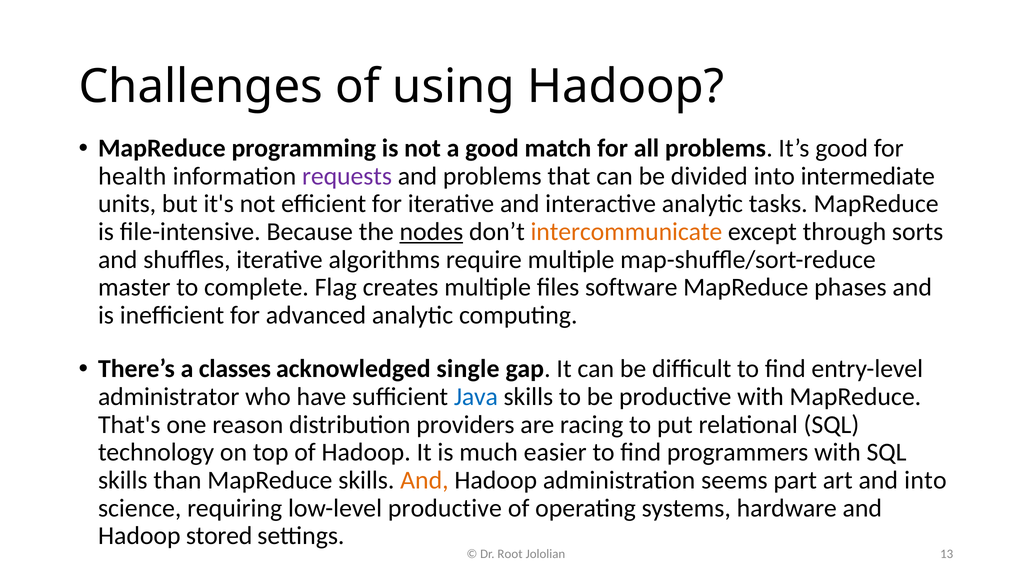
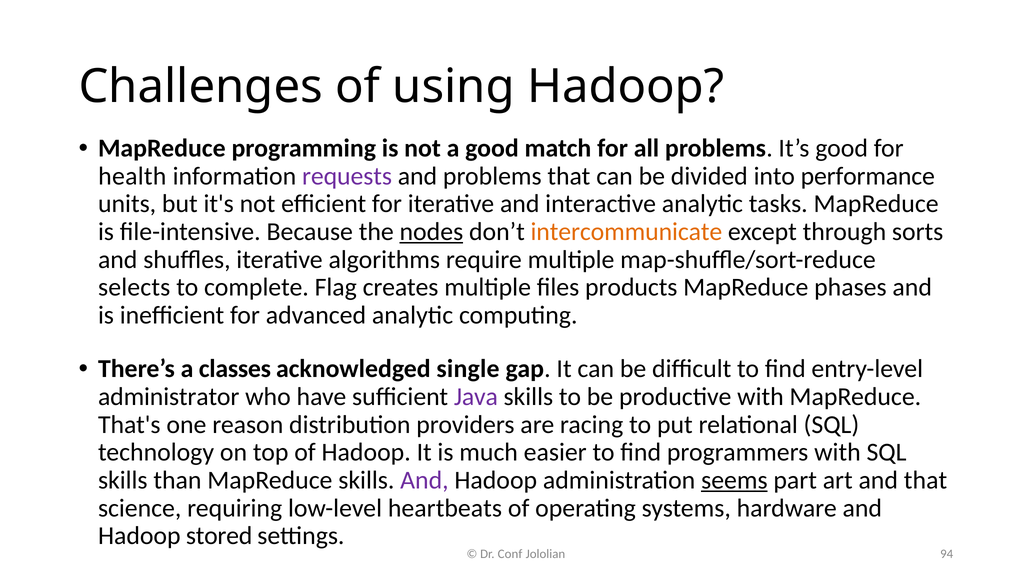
intermediate: intermediate -> performance (868, 176)
master: master -> selects (134, 288)
software: software -> products (631, 288)
Java colour: blue -> purple (476, 397)
And colour: orange -> purple (424, 481)
seems underline: none -> present (734, 481)
and into: into -> that (926, 481)
low-level productive: productive -> heartbeats (445, 508)
Root: Root -> Conf (510, 554)
13: 13 -> 94 (947, 554)
